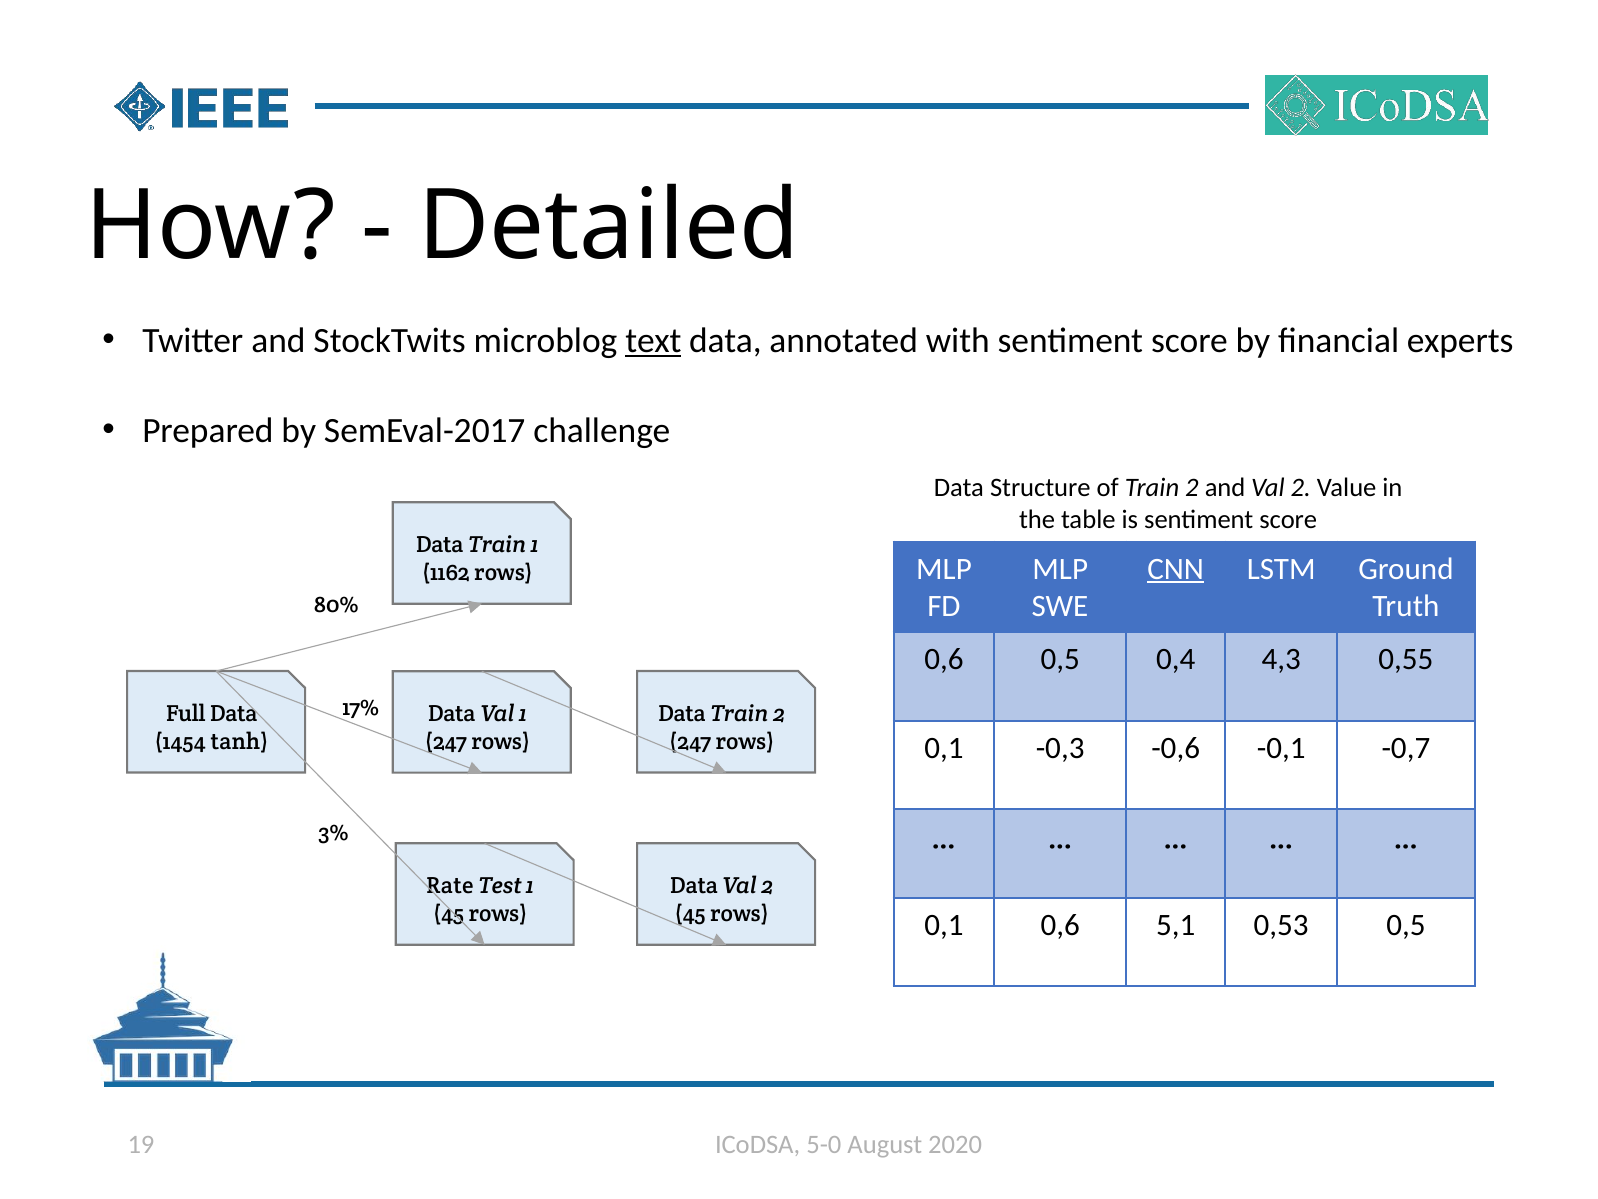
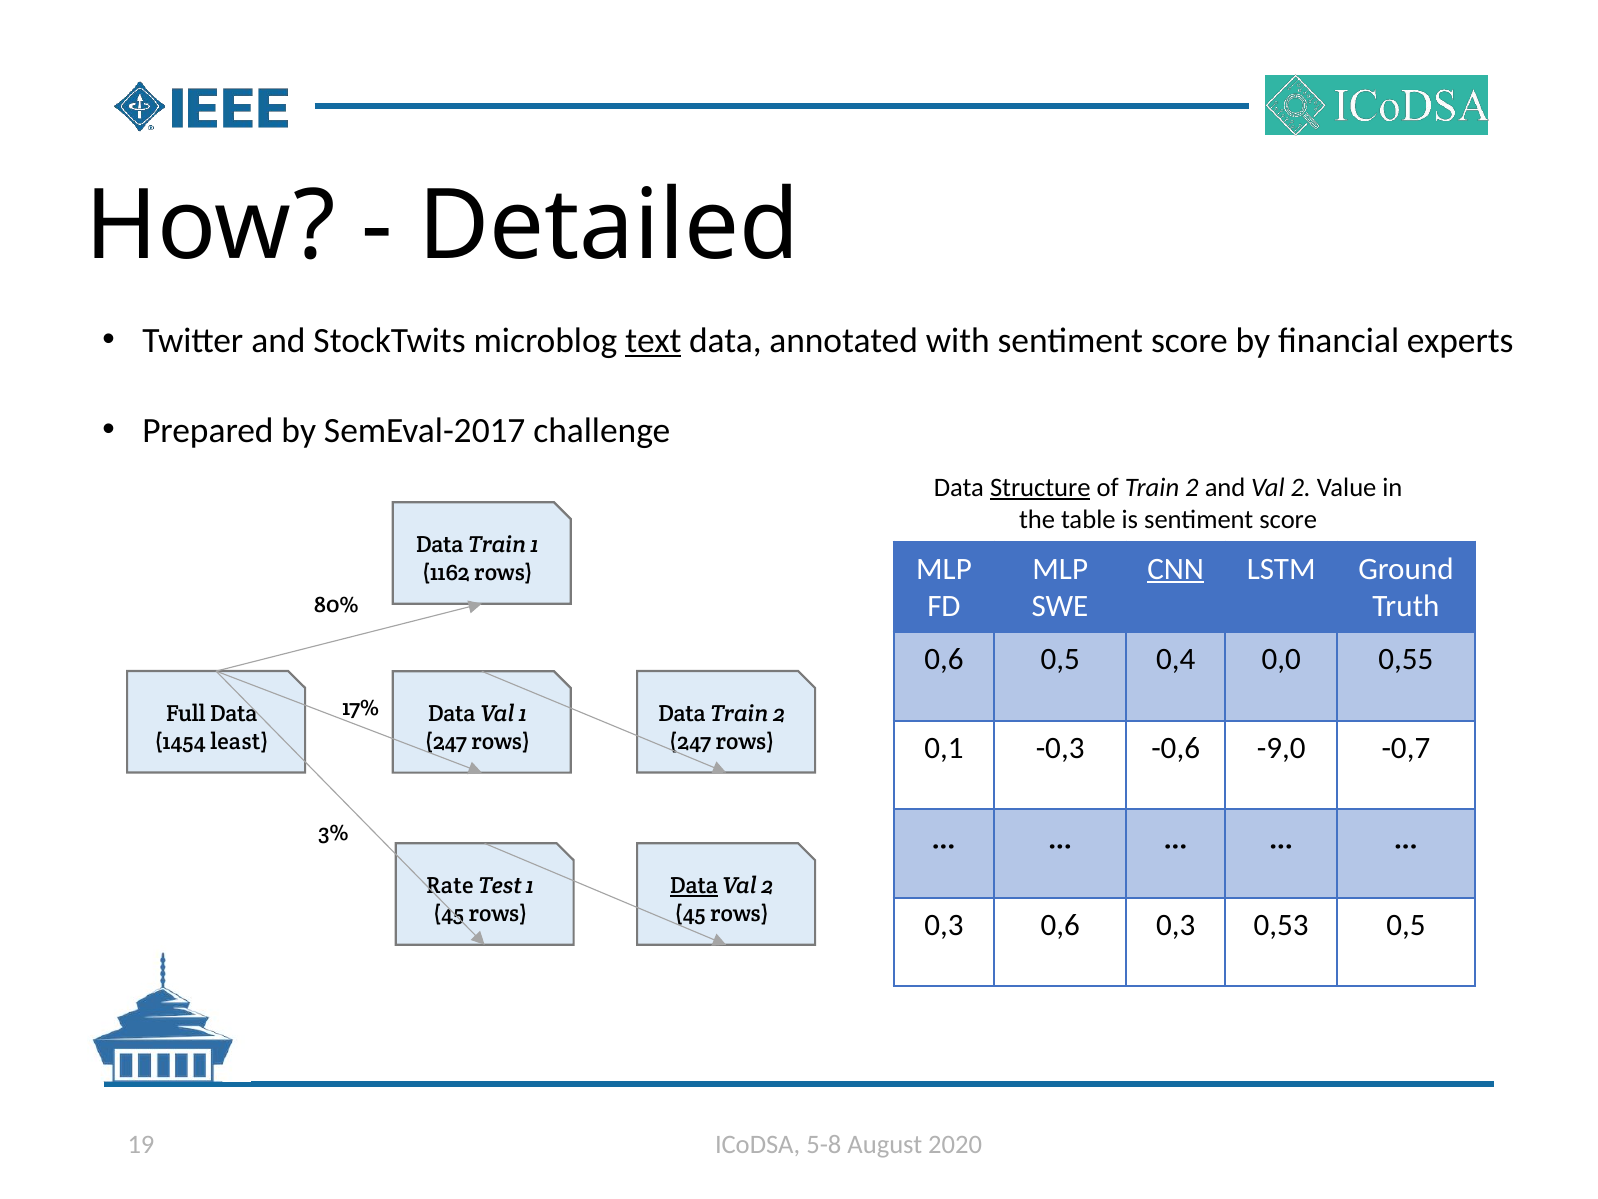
Structure underline: none -> present (1040, 487)
4,3: 4,3 -> 0,0 (1281, 659)
tanh: tanh -> least (239, 741)
-0,1: -0,1 -> -9,0 (1281, 748)
Data underline: none -> present (694, 886)
0,1: 0,1 -> 0,3 (944, 925)
0,6 5,1: 5,1 -> 0,3 (1176, 925)
5-0: 5-0 -> 5-8 (824, 1144)
